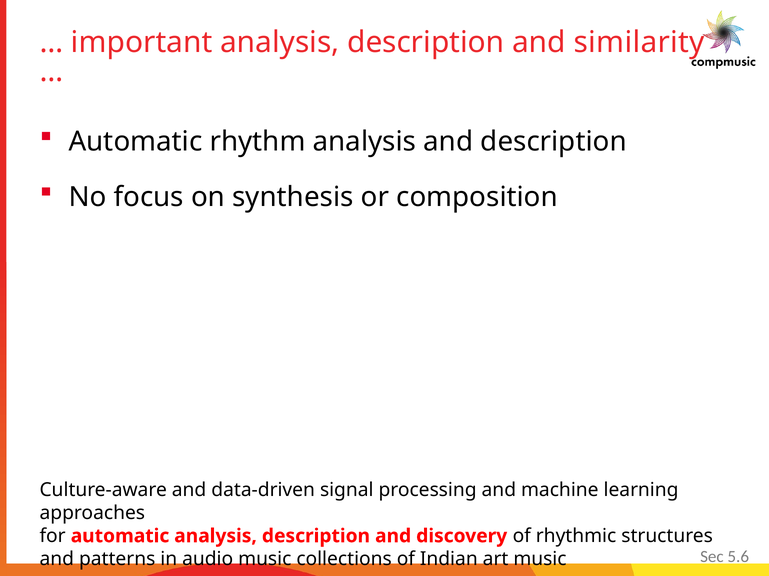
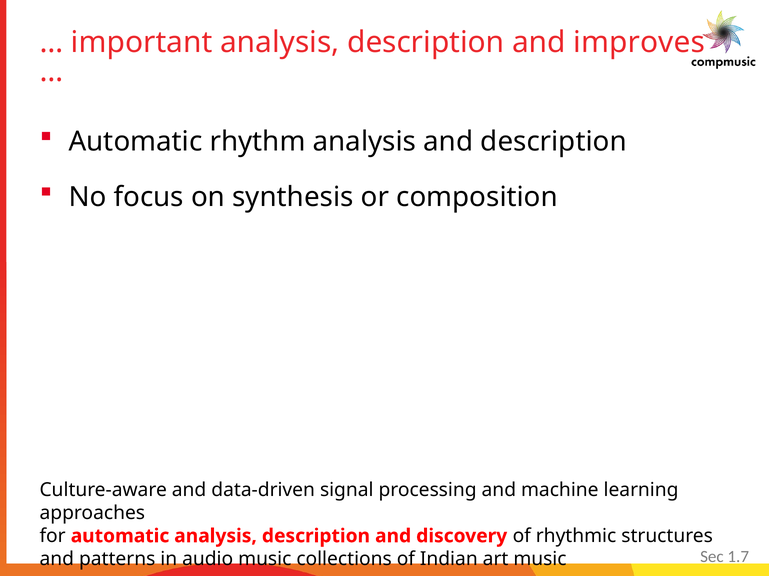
similarity: similarity -> improves (639, 43)
5.6: 5.6 -> 1.7 (738, 557)
